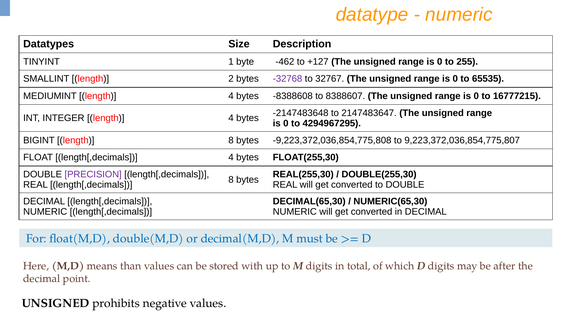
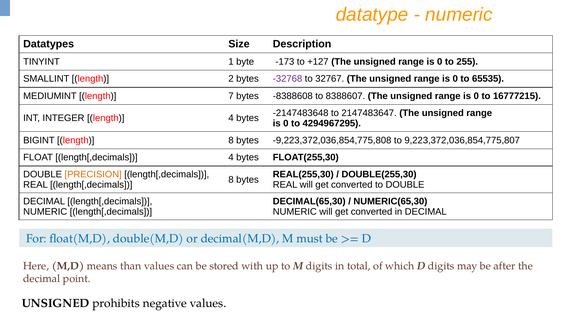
-462: -462 -> -173 (285, 62)
MEDIUMINT length 4: 4 -> 7 (231, 96)
PRECISION colour: purple -> orange (93, 175)
